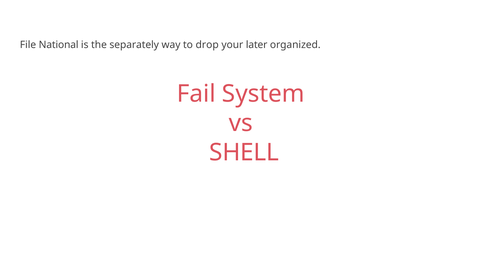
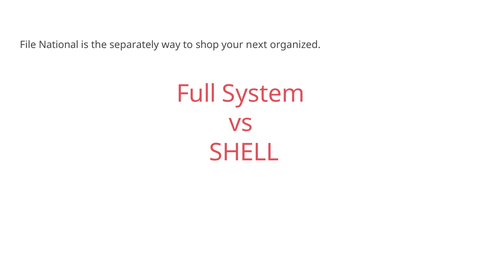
drop: drop -> shop (207, 45)
later: later -> next (257, 45)
Fail: Fail -> Full (196, 94)
